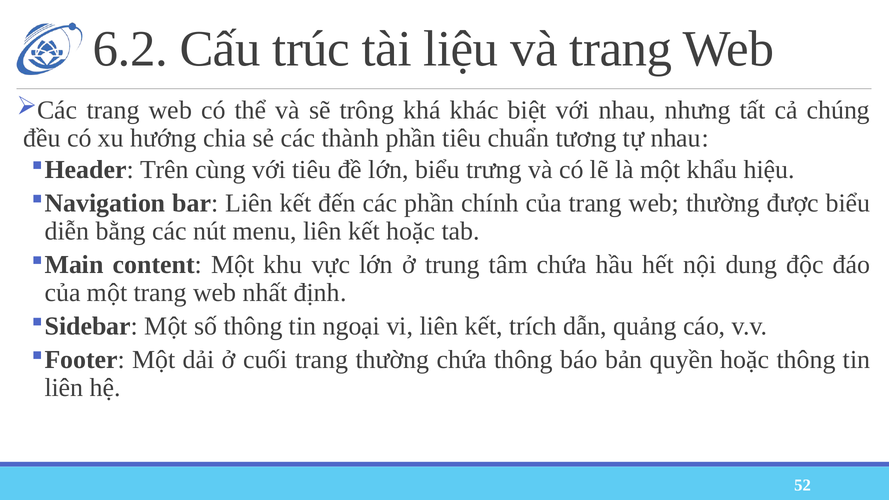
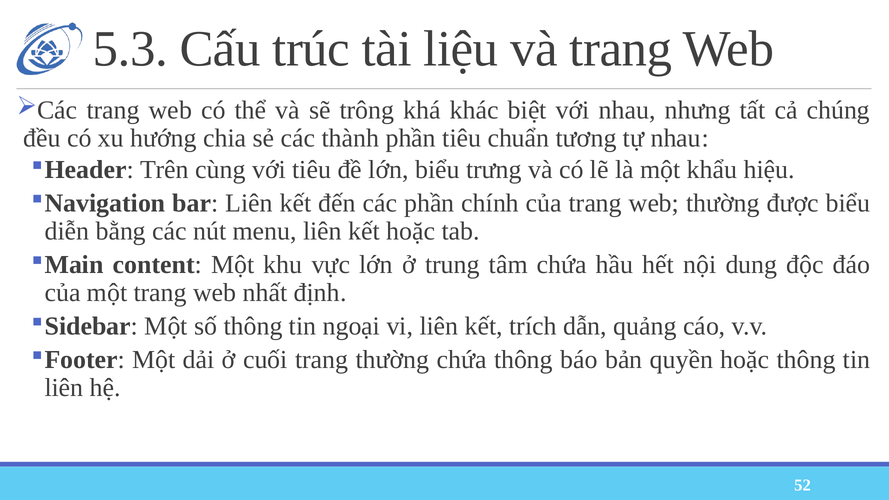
6.2: 6.2 -> 5.3 (130, 49)
